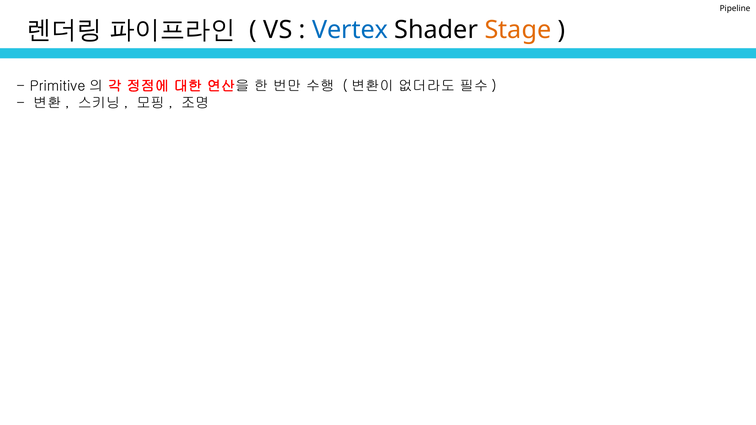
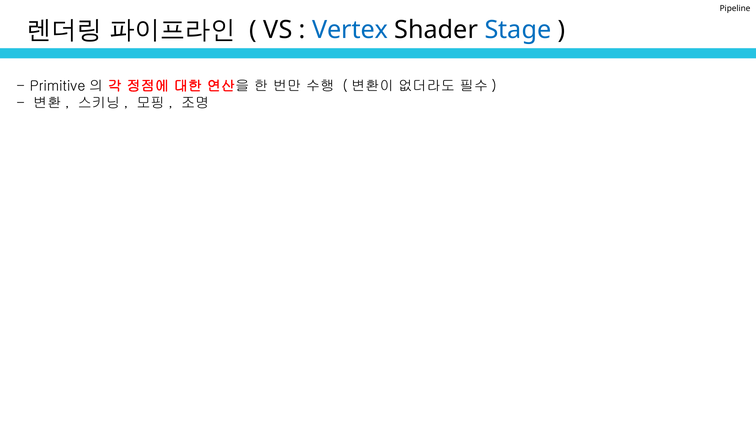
Stage colour: orange -> blue (518, 30)
